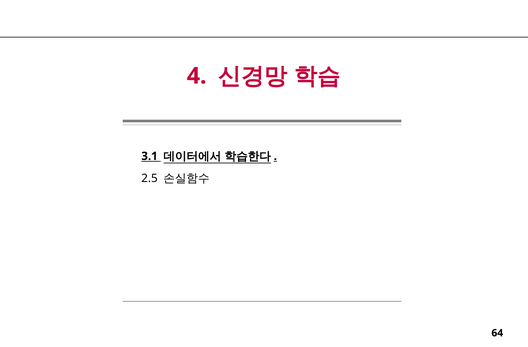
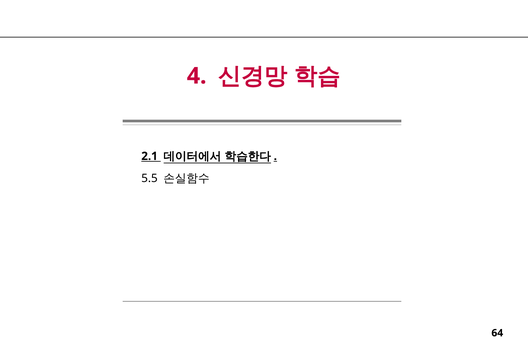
3.1: 3.1 -> 2.1 (150, 156)
2.5: 2.5 -> 5.5 (149, 178)
